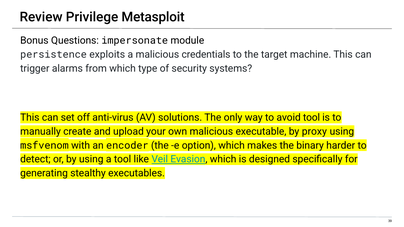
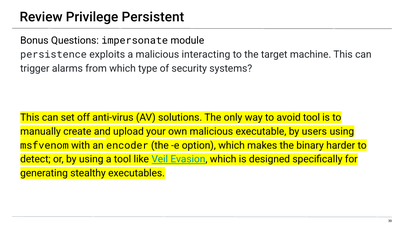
Metasploit: Metasploit -> Persistent (153, 17)
credentials: credentials -> interacting (206, 55)
proxy: proxy -> users (314, 132)
